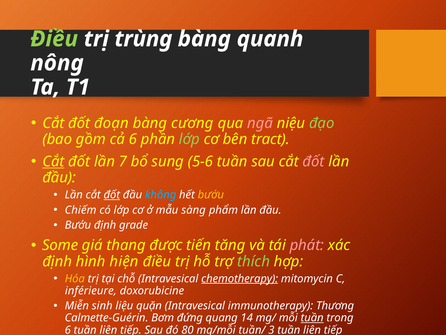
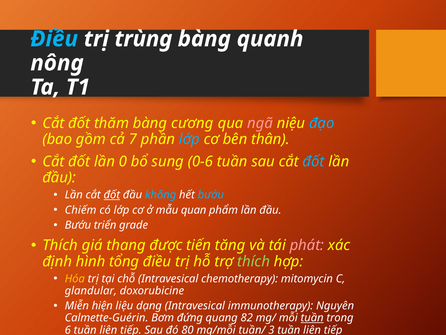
Điều colour: light green -> light blue (54, 39)
đoạn: đoạn -> thăm (112, 123)
đạo colour: light green -> light blue (322, 123)
cả 6: 6 -> 7 (133, 139)
lớp colour: light green -> light blue (189, 139)
tract: tract -> thân (270, 139)
Cắt underline: present -> none (53, 161)
7: 7 -> 0 (123, 161)
5-6: 5-6 -> 0-6 (200, 161)
đốt colour: pink -> light blue (314, 161)
bướu colour: yellow -> light blue (211, 195)
sàng: sàng -> quan (194, 210)
Bướu định: định -> triển (105, 225)
Some: Some -> Thích (60, 245)
hiện: hiện -> tổng (124, 261)
chemotherapy underline: present -> none (240, 278)
inférieure: inférieure -> glandular (91, 290)
sinh: sinh -> hiện (102, 305)
quặn: quặn -> dạng (149, 305)
Thương: Thương -> Nguyên (335, 305)
14: 14 -> 82 (247, 317)
